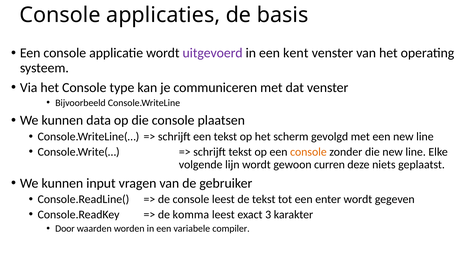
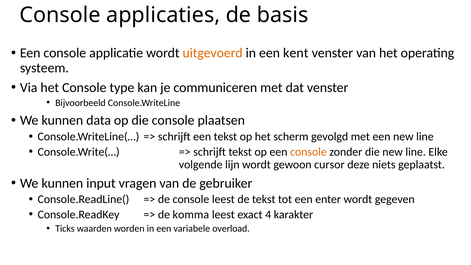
uitgevoerd colour: purple -> orange (213, 53)
curren: curren -> cursor (329, 164)
3: 3 -> 4 (268, 215)
Door: Door -> Ticks (65, 229)
compiler: compiler -> overload (231, 229)
